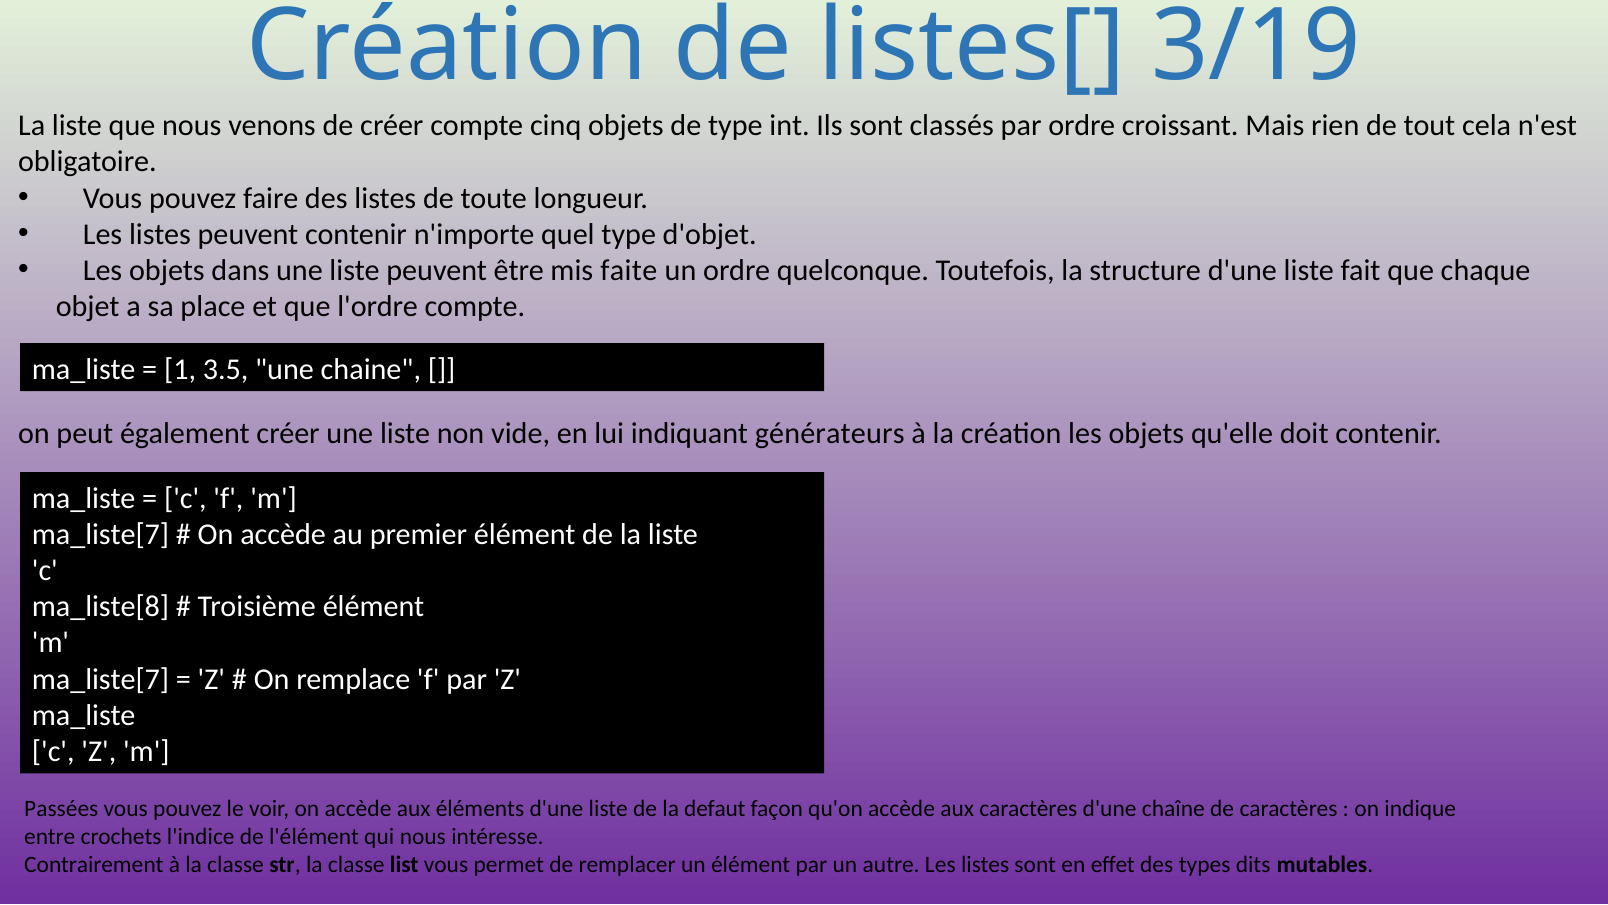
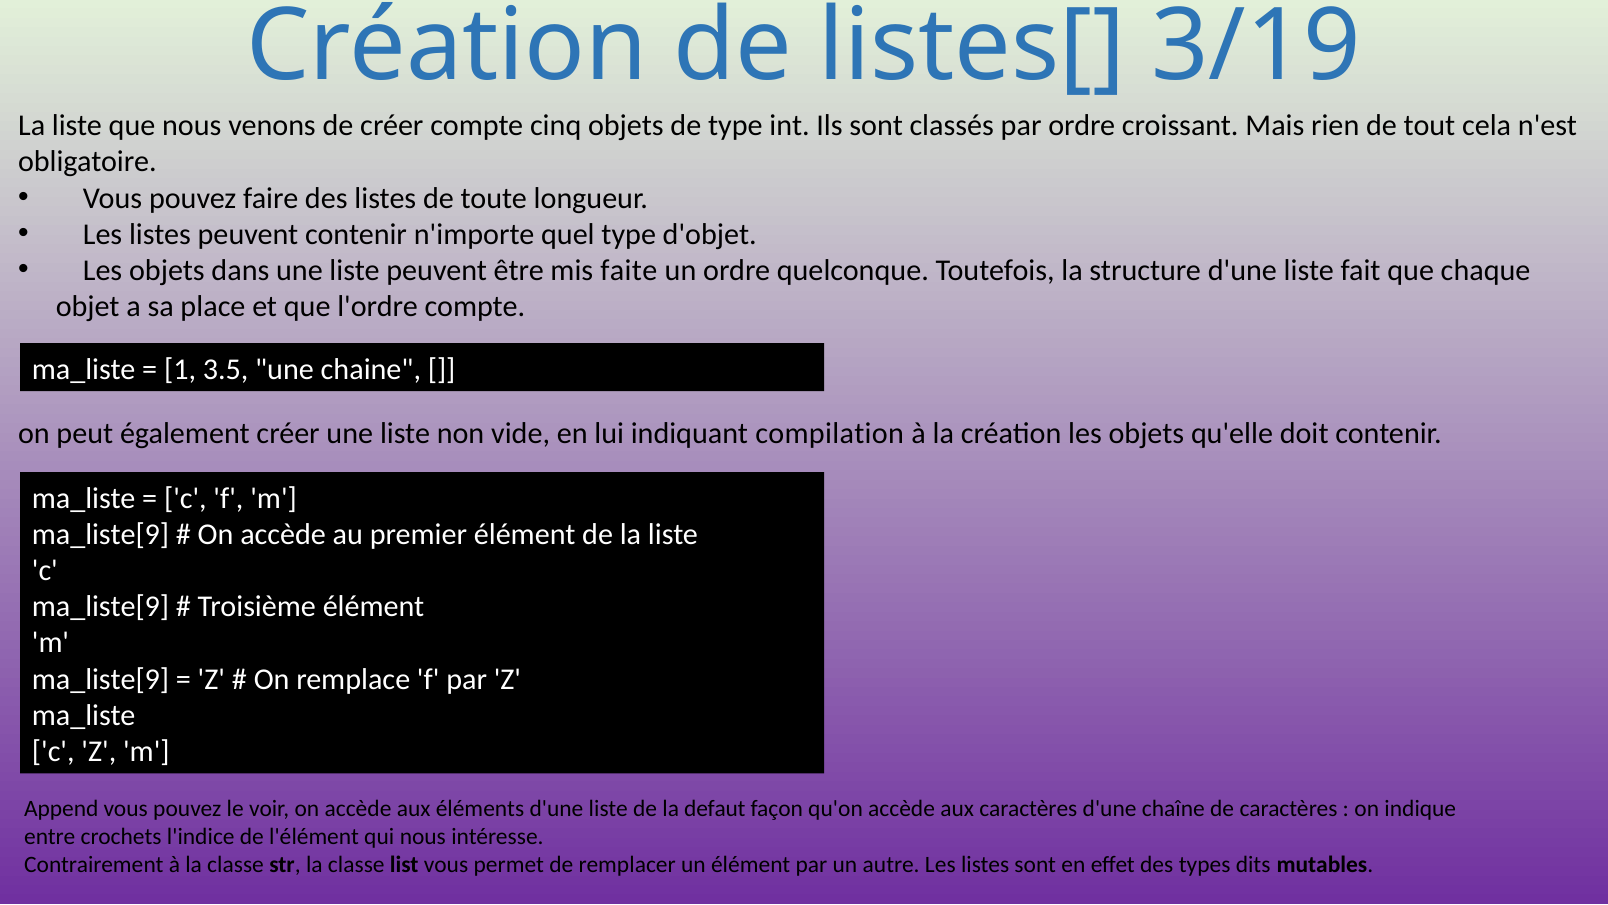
générateurs: générateurs -> compilation (830, 434)
ma_liste[7: ma_liste[7 -> ma_liste[9 (101, 534)
ma_liste[8: ma_liste[8 -> ma_liste[9 (101, 606)
ma_liste[7: ma_liste[7 -> ma_liste[9 (101, 679)
Passées: Passées -> Append (61, 808)
